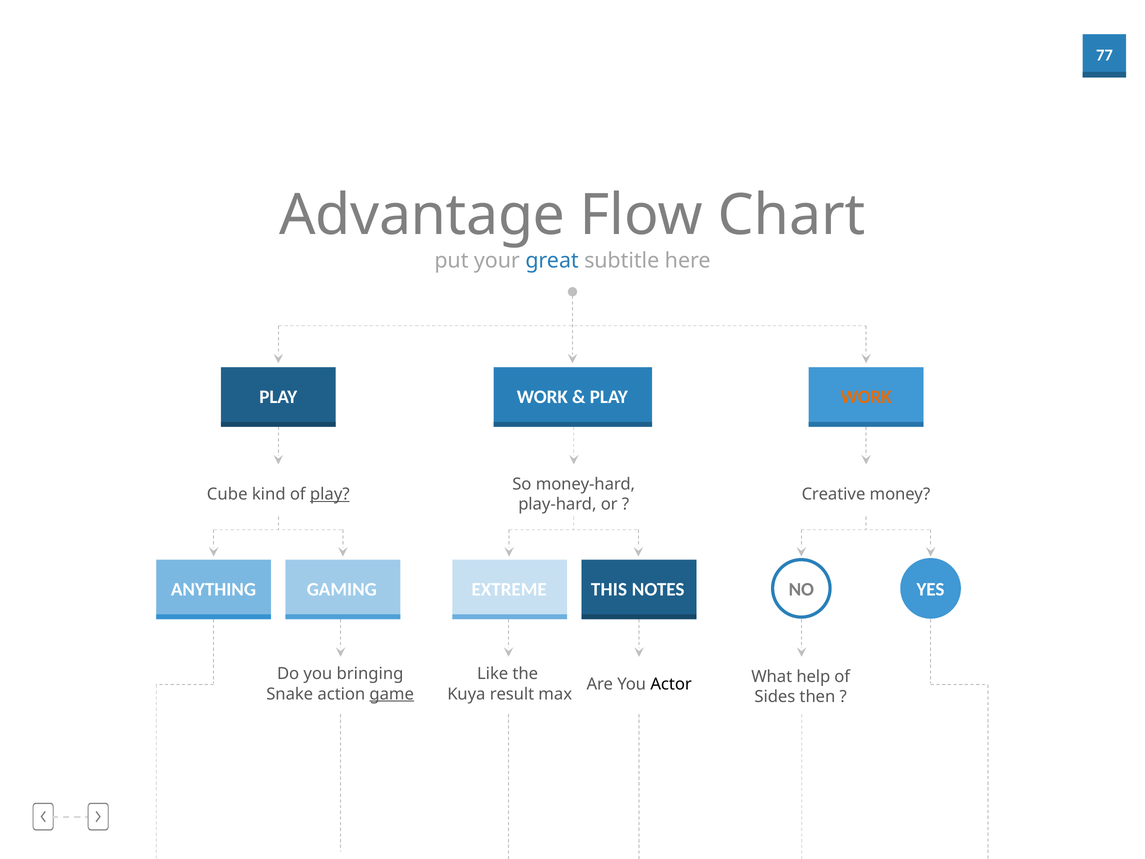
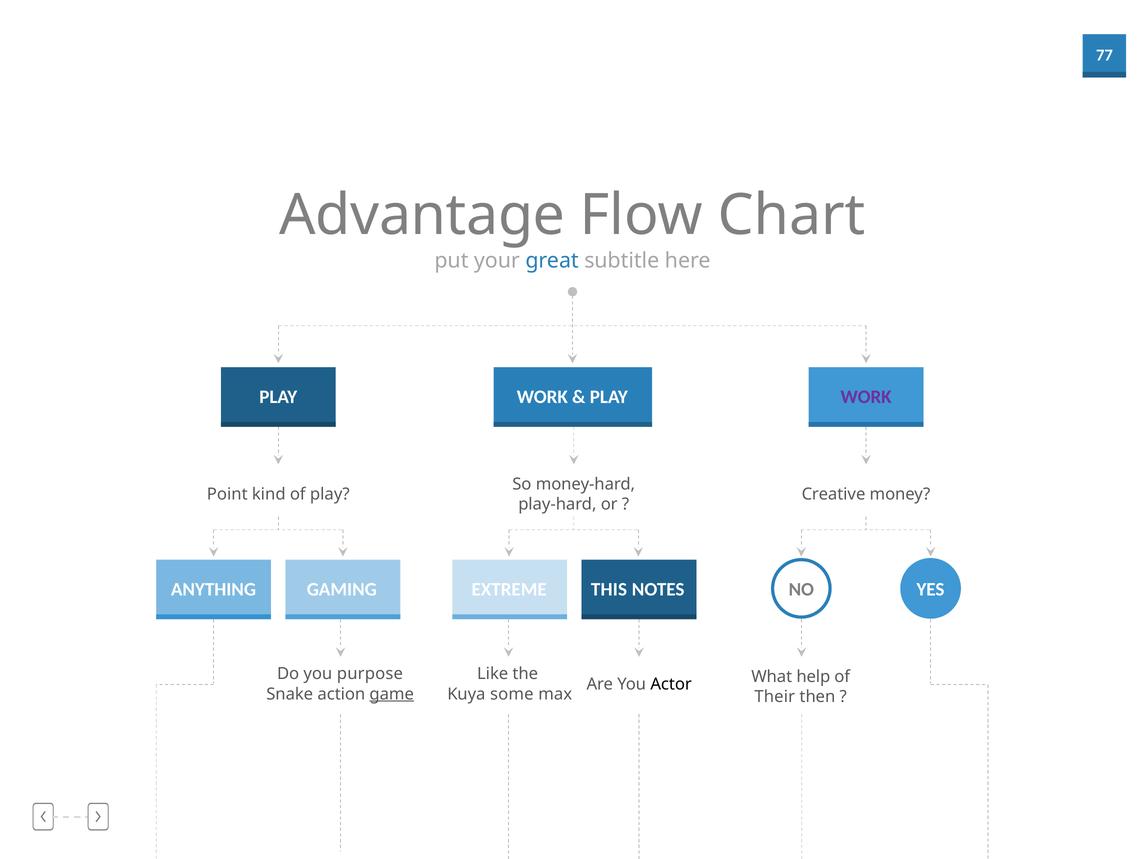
WORK colour: orange -> purple (866, 397)
Cube: Cube -> Point (227, 494)
play underline: present -> none (330, 494)
bringing: bringing -> purpose (370, 674)
result: result -> some (512, 694)
Sides: Sides -> Their (775, 697)
